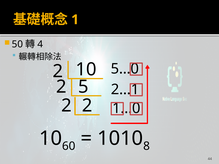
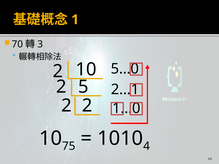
50: 50 -> 70 (17, 44)
4: 4 -> 3 (40, 44)
60: 60 -> 75 (69, 146)
8: 8 -> 4 (147, 146)
